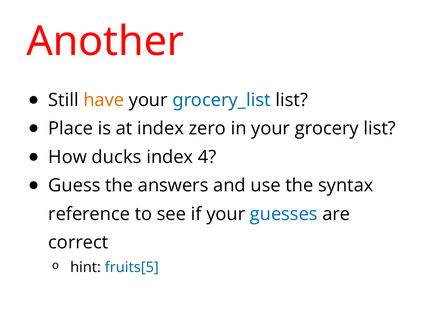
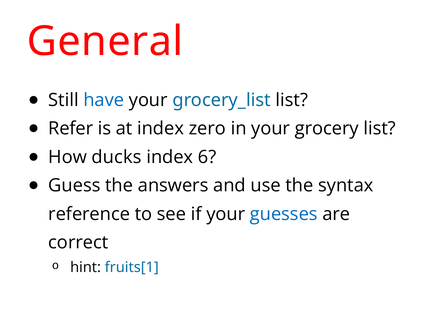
Another: Another -> General (105, 42)
have colour: orange -> blue (104, 100)
Place: Place -> Refer (71, 129)
4: 4 -> 6 (207, 157)
fruits[5: fruits[5 -> fruits[1 (132, 267)
